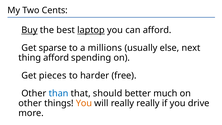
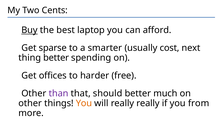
laptop underline: present -> none (91, 30)
millions: millions -> smarter (105, 48)
else: else -> cost (170, 48)
thing afford: afford -> better (56, 58)
pieces: pieces -> offices (53, 76)
than colour: blue -> purple (59, 93)
drive: drive -> from (199, 103)
